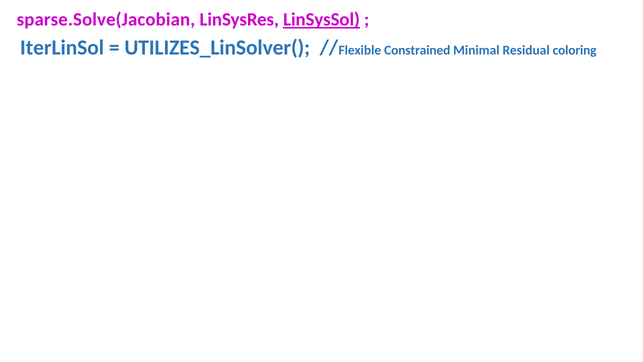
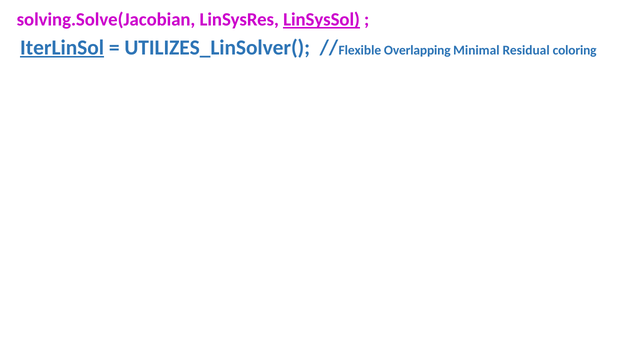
sparse.Solve(Jacobian: sparse.Solve(Jacobian -> solving.Solve(Jacobian (106, 20)
IterLinSol underline: none -> present (62, 47)
Constrained: Constrained -> Overlapping (417, 50)
